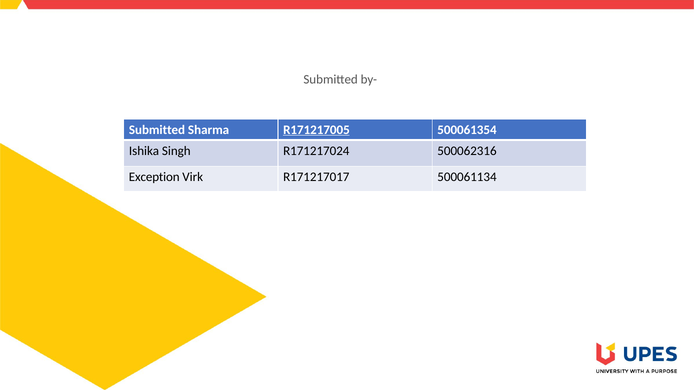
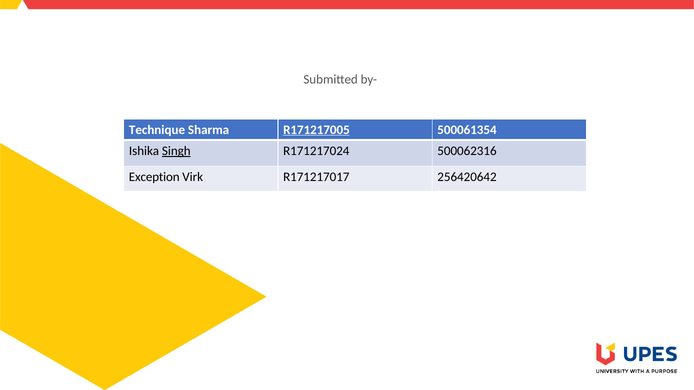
Submitted: Submitted -> Technique (157, 130)
Singh underline: none -> present (176, 151)
500061134: 500061134 -> 256420642 (467, 177)
